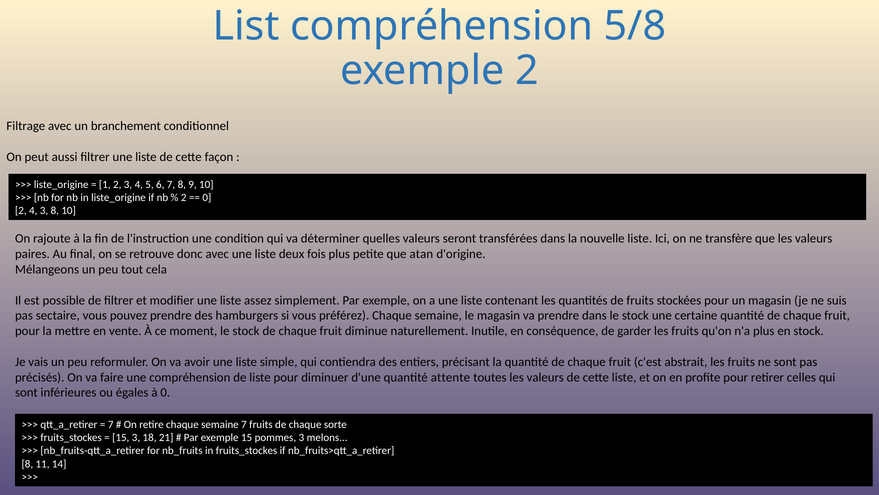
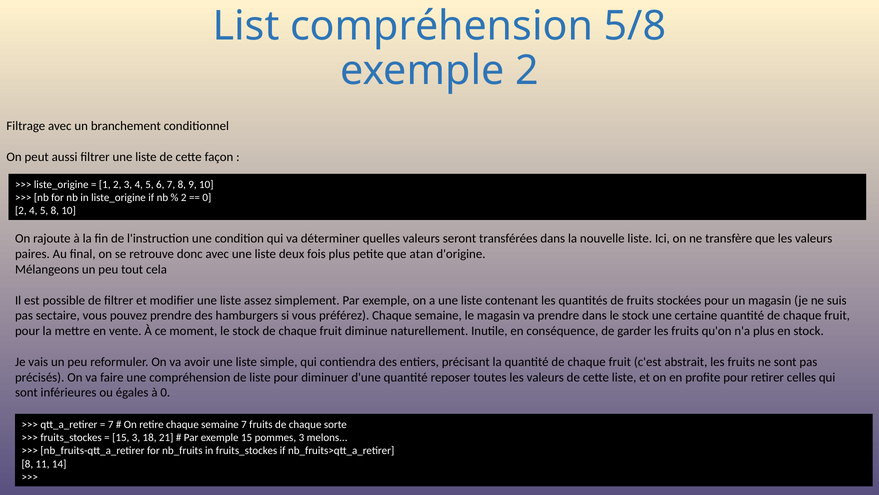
2 4 3: 3 -> 5 (44, 211)
attente: attente -> reposer (451, 377)
